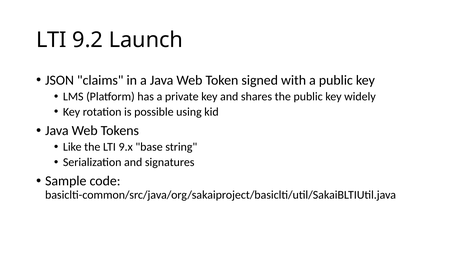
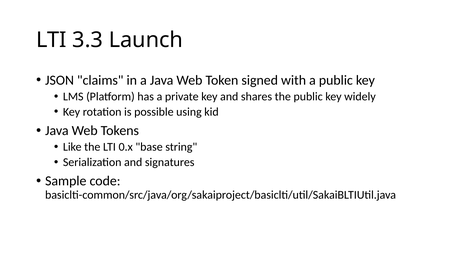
9.2: 9.2 -> 3.3 (88, 40)
9.x: 9.x -> 0.x (126, 147)
